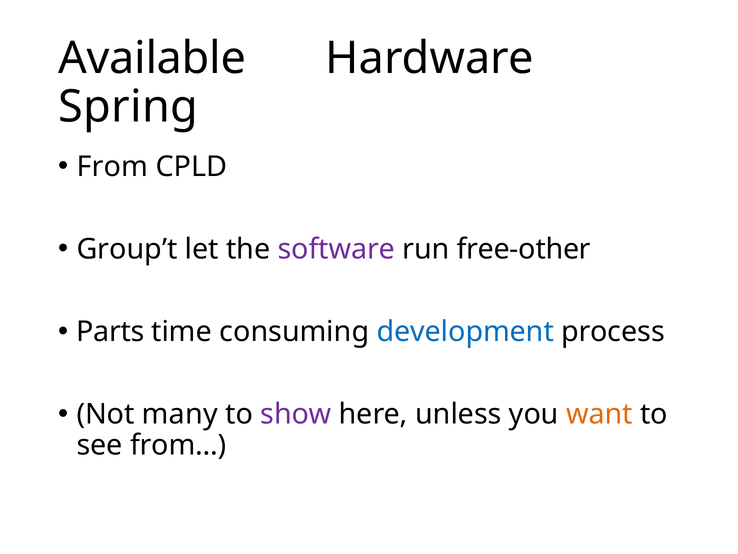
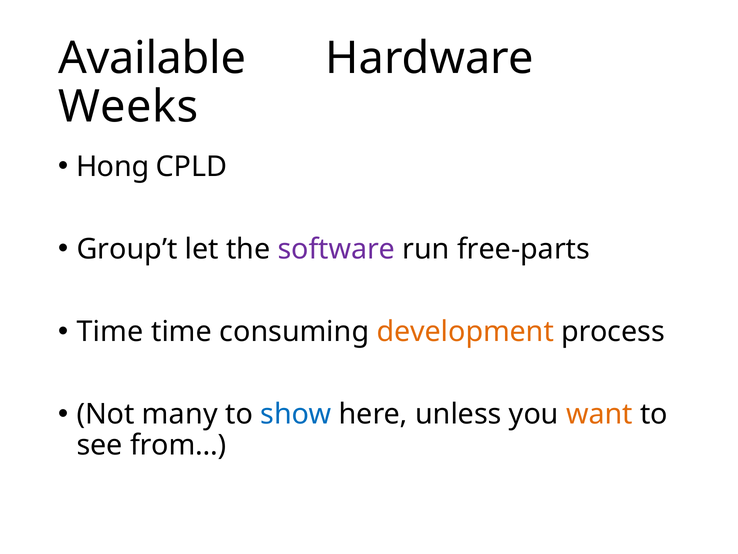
Spring: Spring -> Weeks (128, 107)
From: From -> Hong (113, 166)
free-other: free-other -> free-parts (524, 249)
Parts: Parts -> Time (110, 331)
development colour: blue -> orange (465, 331)
show colour: purple -> blue (296, 414)
